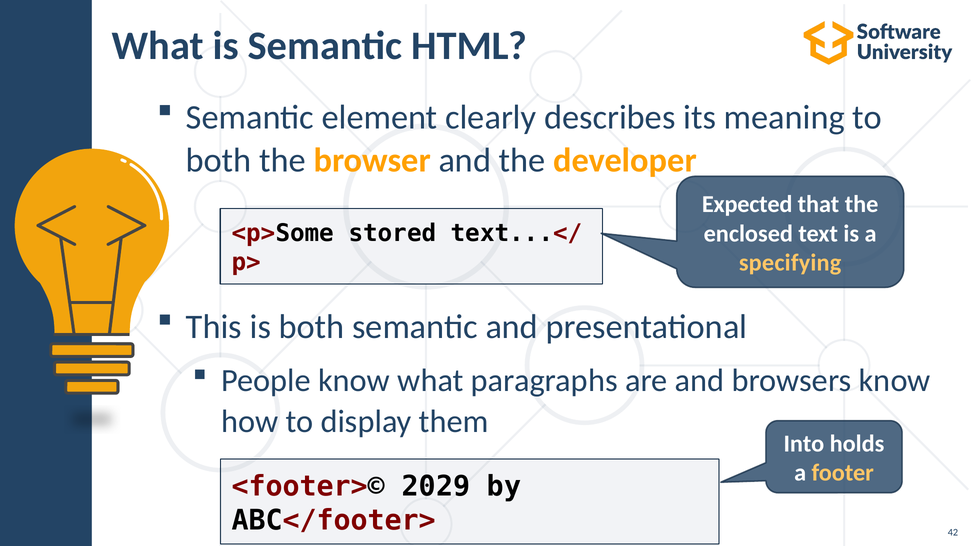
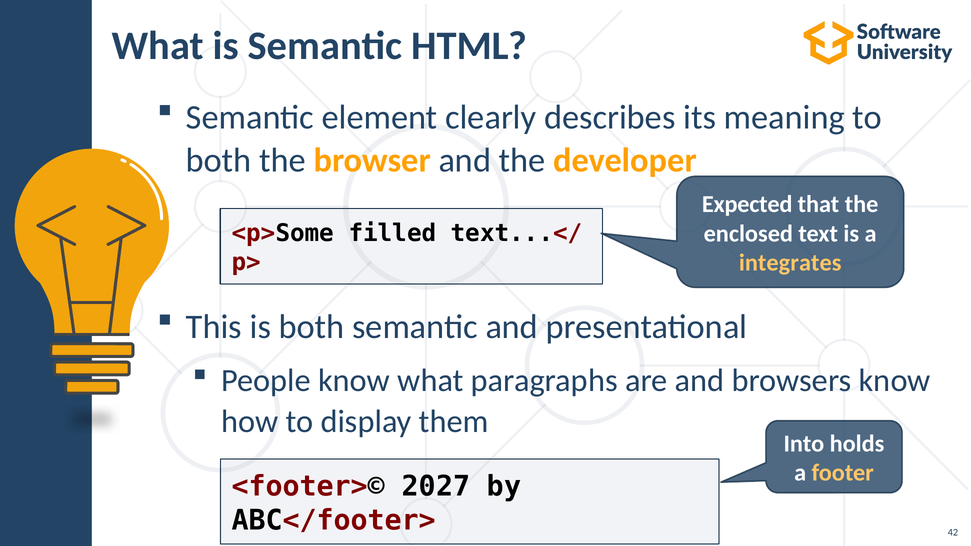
stored: stored -> filled (392, 233)
specifying: specifying -> integrates (790, 263)
2029: 2029 -> 2027 (436, 486)
